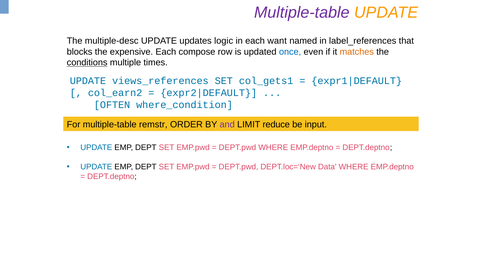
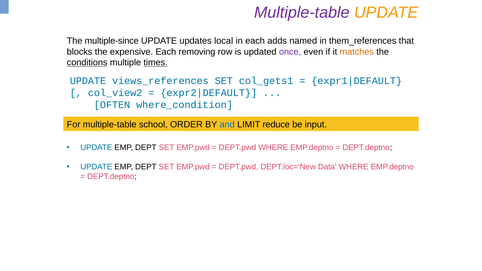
multiple-desc: multiple-desc -> multiple-since (112, 41)
logic: logic -> local (224, 41)
want: want -> adds (277, 41)
label_references: label_references -> them_references (363, 41)
compose: compose -> removing (197, 52)
once colour: blue -> purple (290, 52)
times underline: none -> present (156, 63)
col_earn2: col_earn2 -> col_view2 (115, 93)
remstr: remstr -> school (153, 125)
and colour: purple -> blue (227, 125)
